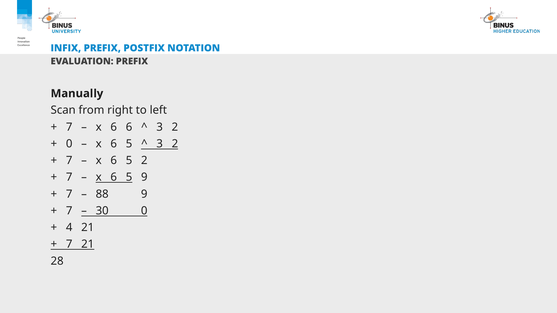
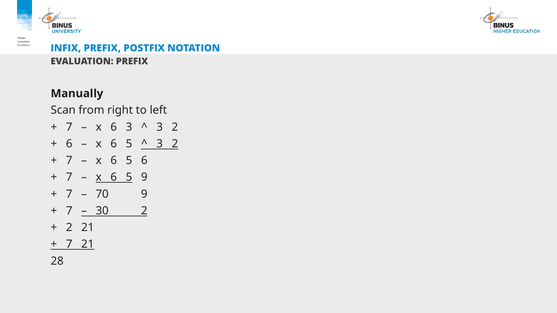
6 6: 6 -> 3 (129, 127)
0: 0 -> 6 (69, 144)
5 2: 2 -> 6 (144, 161)
88: 88 -> 70 (102, 194)
30 0: 0 -> 2 (144, 211)
4: 4 -> 2 (69, 228)
